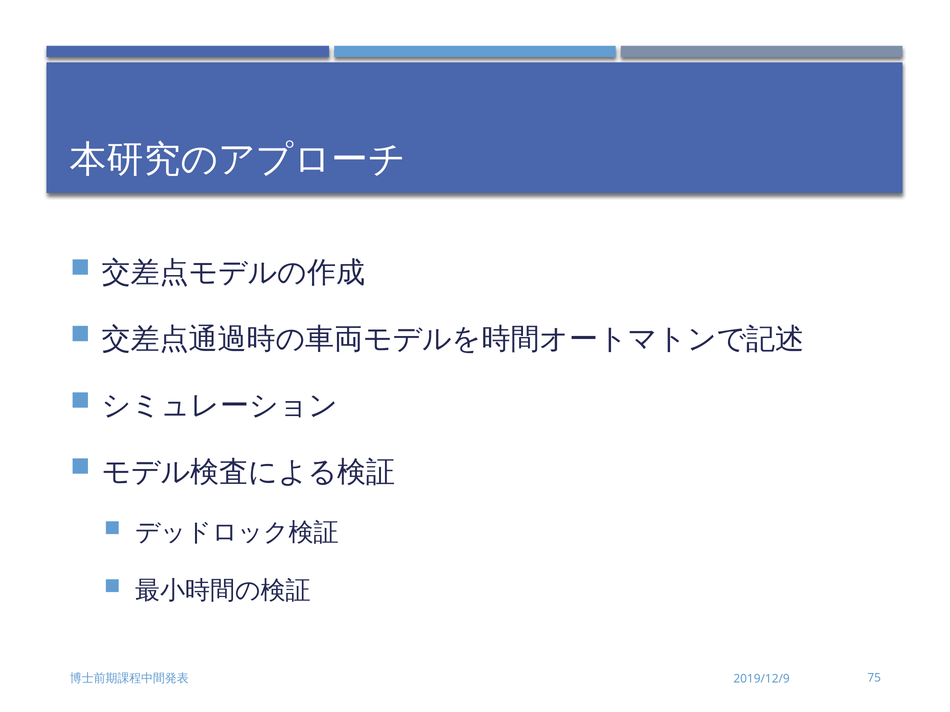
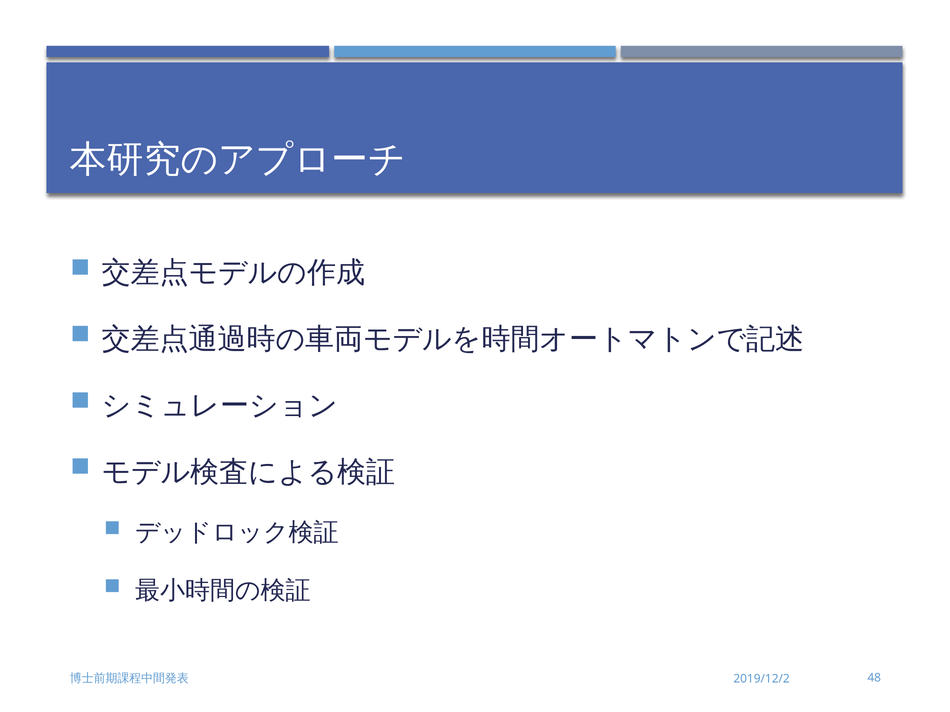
75: 75 -> 48 (874, 678)
2019/12/9: 2019/12/9 -> 2019/12/2 (762, 679)
